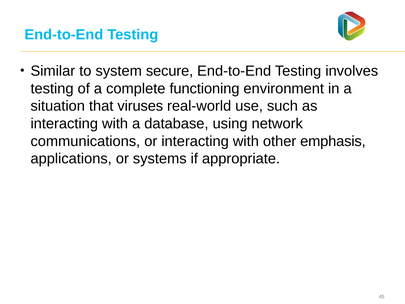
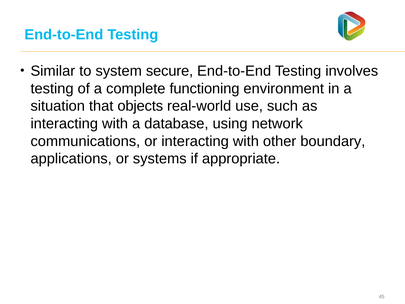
viruses: viruses -> objects (140, 106)
emphasis: emphasis -> boundary (333, 141)
